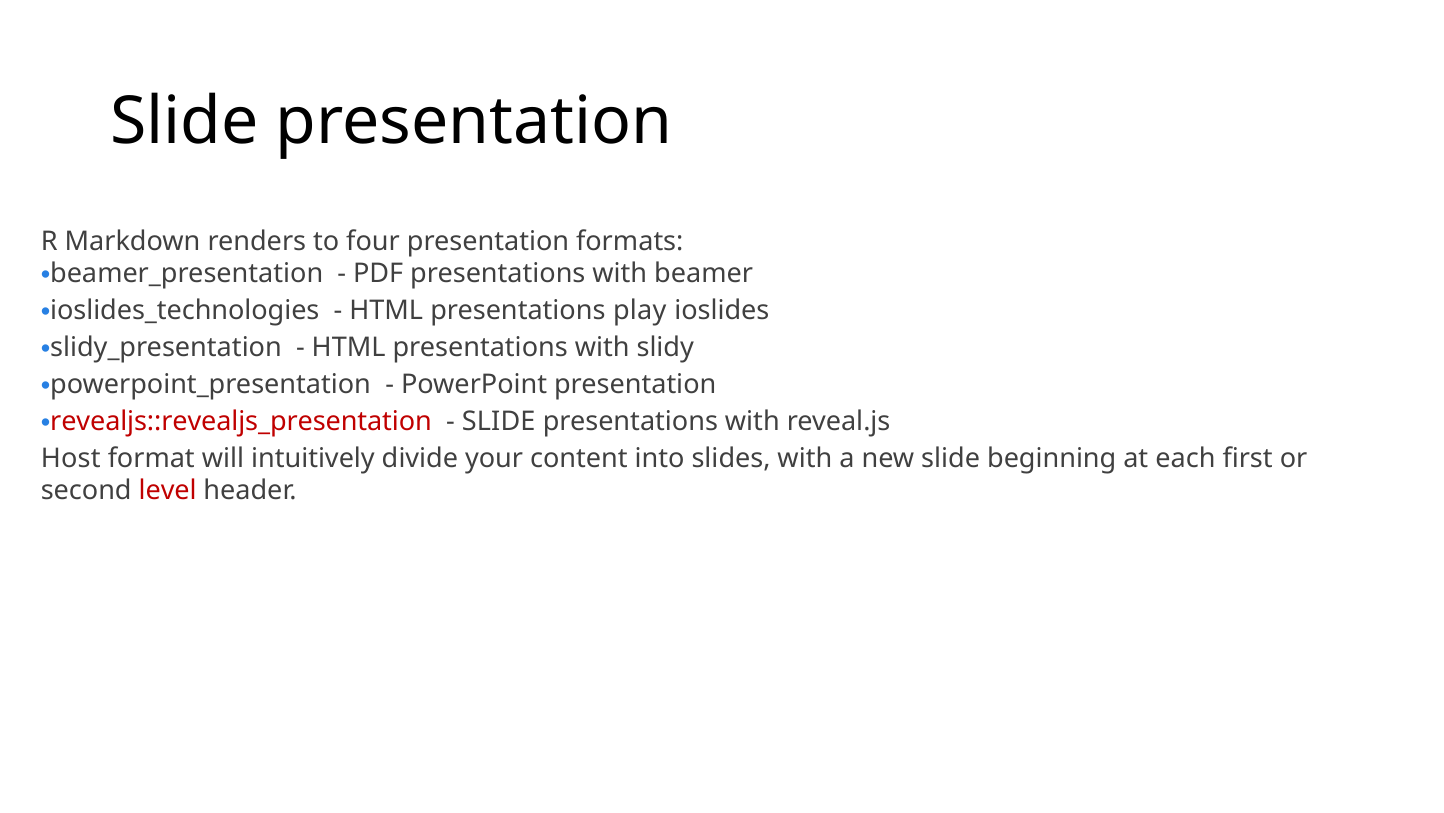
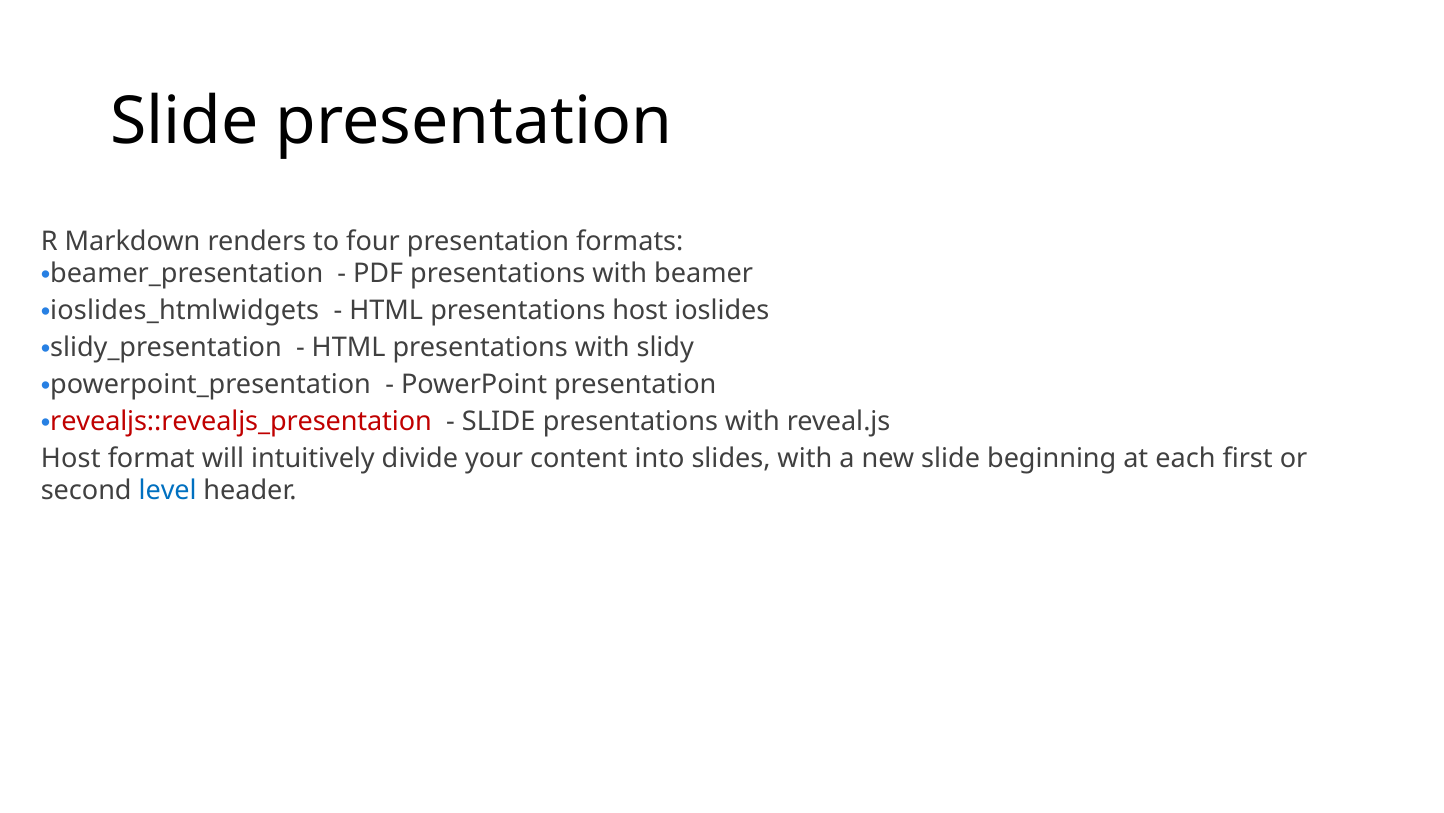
ioslides_technologies: ioslides_technologies -> ioslides_htmlwidgets (185, 311)
presentations play: play -> host (640, 311)
level colour: red -> blue (168, 490)
